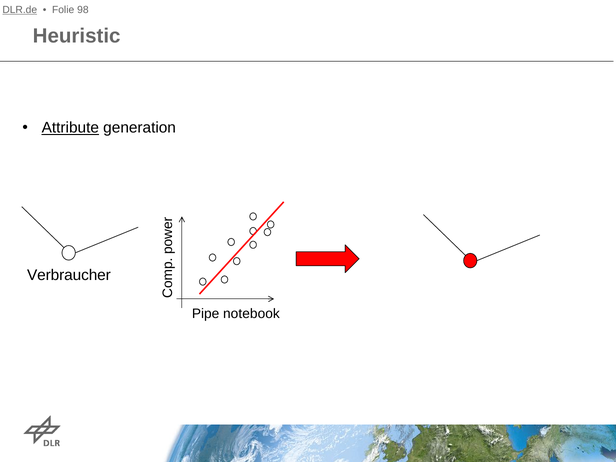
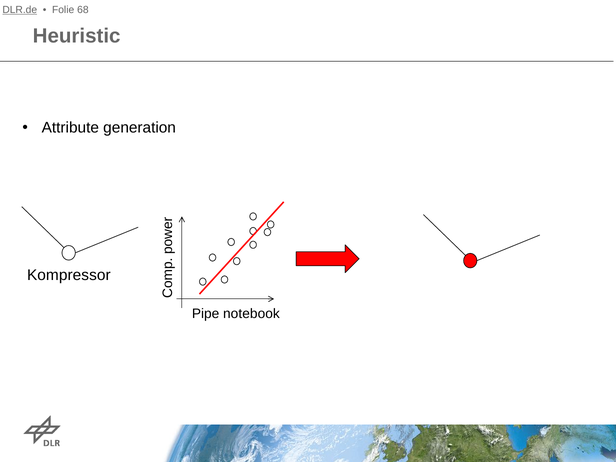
98: 98 -> 68 (83, 10)
Attribute underline: present -> none (70, 128)
Verbraucher: Verbraucher -> Kompressor (69, 275)
